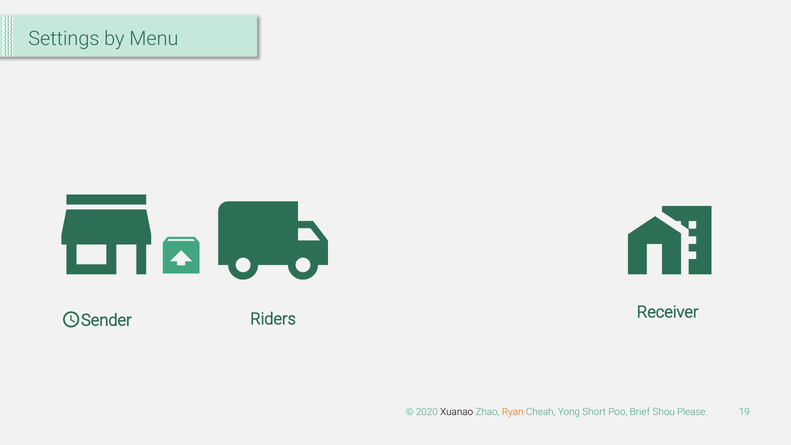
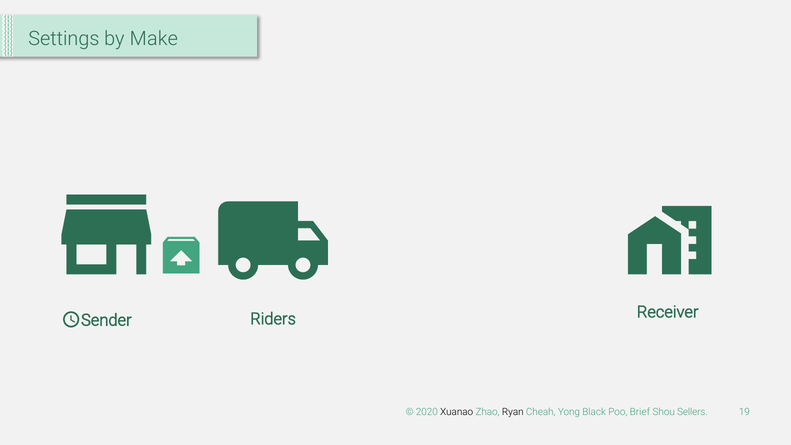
Menu: Menu -> Make (154, 39)
Ryan colour: orange -> black (513, 412)
Short: Short -> Black (594, 412)
Please: Please -> Sellers (692, 412)
